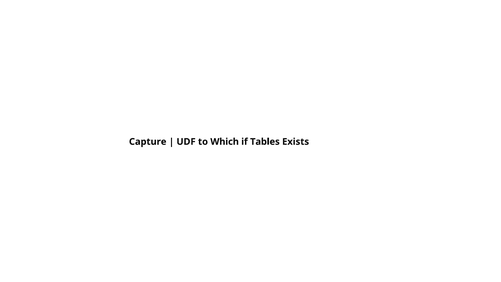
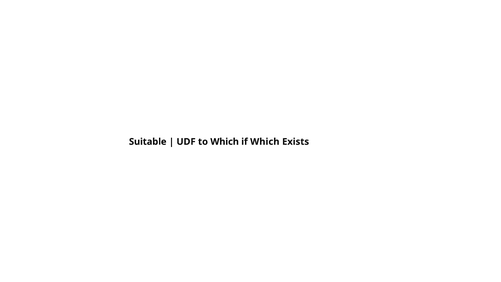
Capture: Capture -> Suitable (148, 142)
if Tables: Tables -> Which (265, 142)
